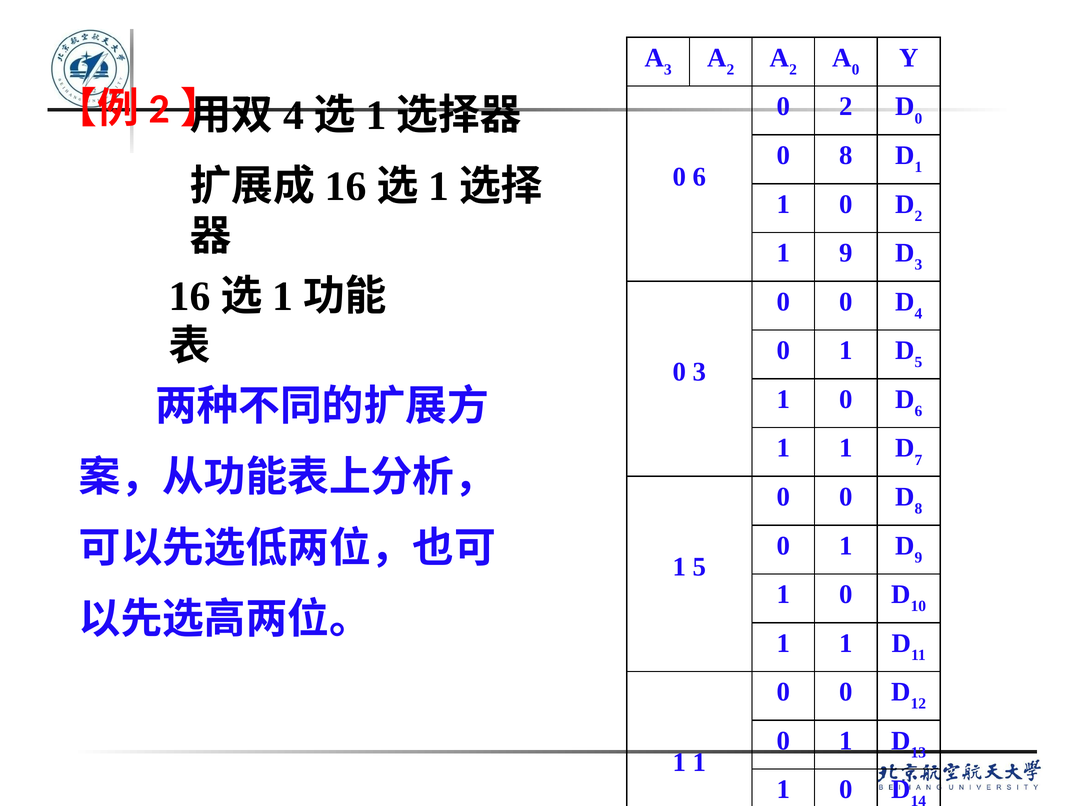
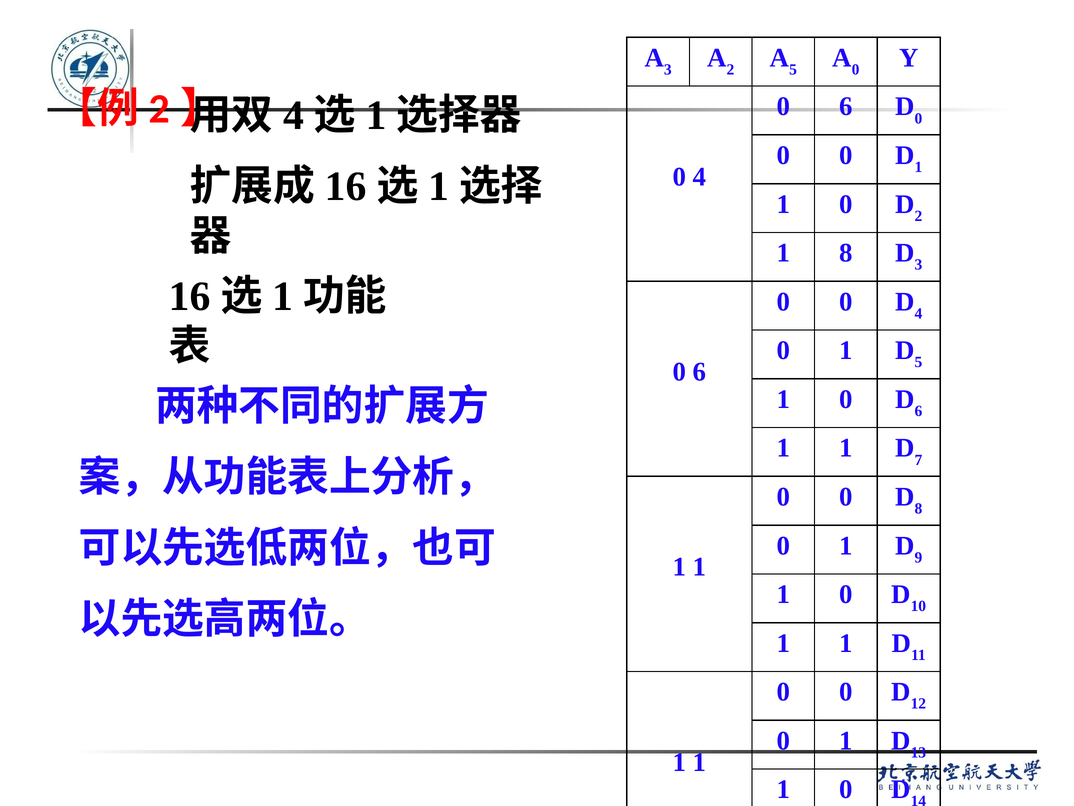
2: 2 -> 5 (793, 70)
2: 2 -> 6 (846, 107)
8: 8 -> 0 (846, 155)
0 6: 6 -> 4 (699, 177)
1 9: 9 -> 8 (846, 253)
3: 3 -> 6 (699, 372)
5: 5 -> 1 (699, 567)
